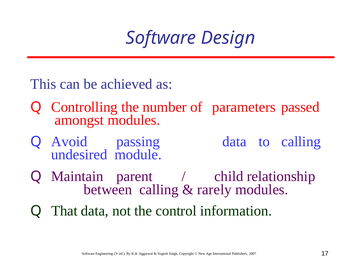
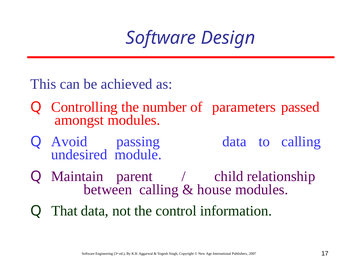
rarely: rarely -> house (214, 190)
